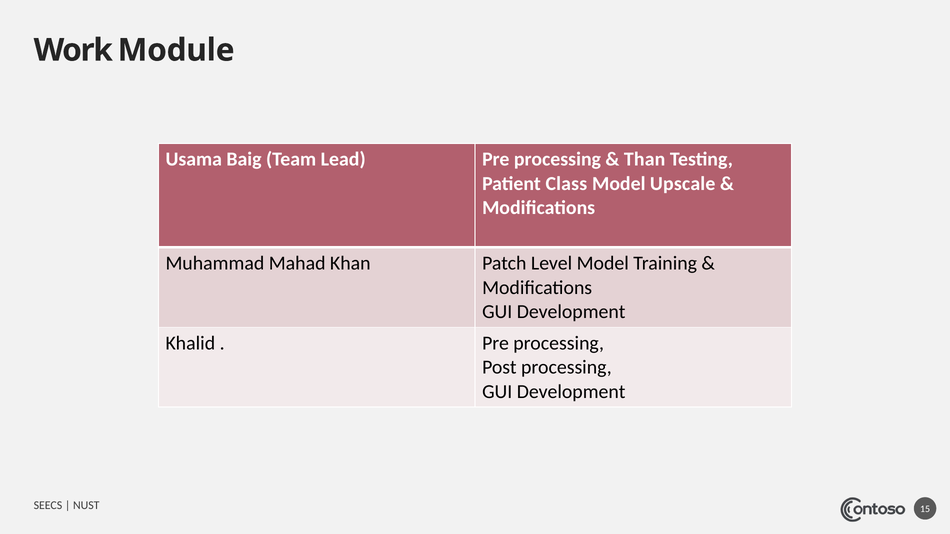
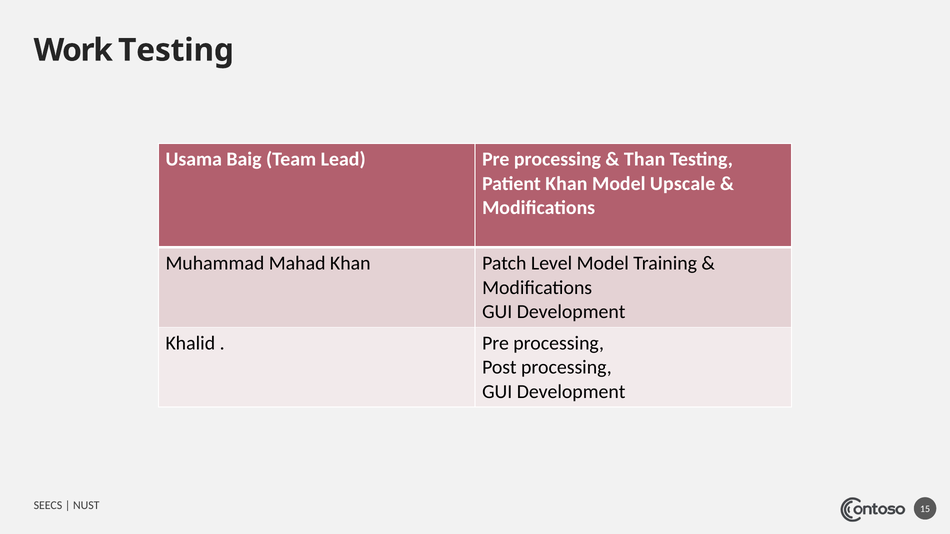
Work Module: Module -> Testing (176, 50)
Patient Class: Class -> Khan (566, 184)
